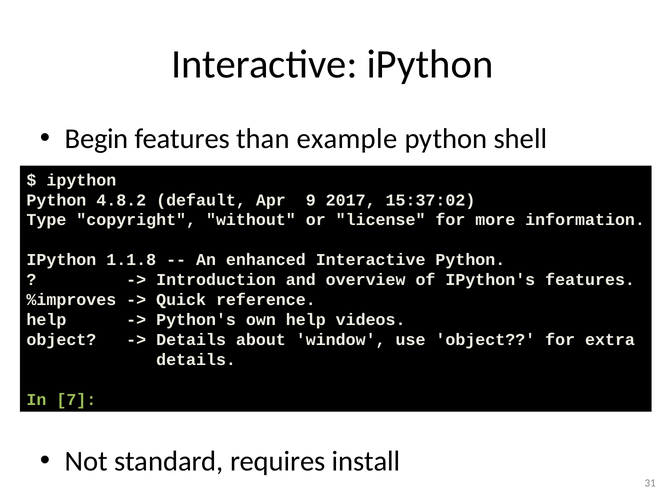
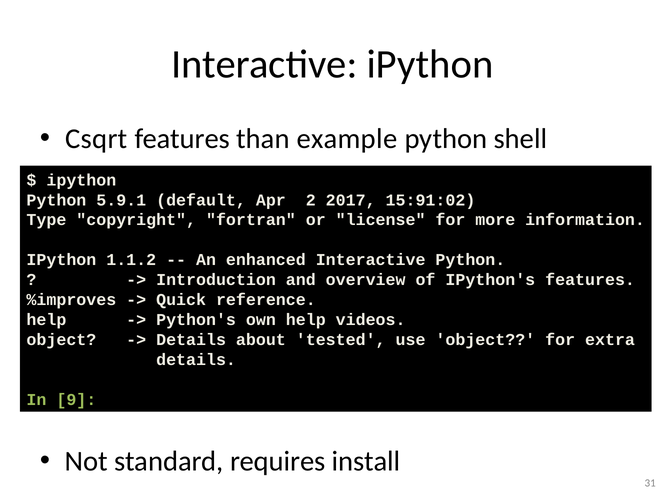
Begin: Begin -> Csqrt (96, 139)
4.8.2: 4.8.2 -> 5.9.1 (121, 200)
9: 9 -> 2 (311, 200)
15:37:02: 15:37:02 -> 15:91:02 (430, 200)
without: without -> fortran (251, 220)
1.1.8: 1.1.8 -> 1.1.2 (131, 260)
window: window -> tested (341, 340)
7: 7 -> 9 (76, 399)
